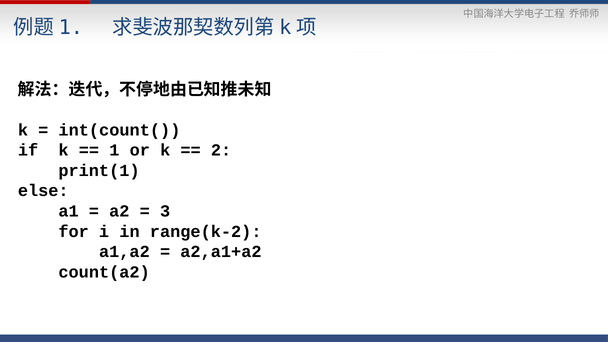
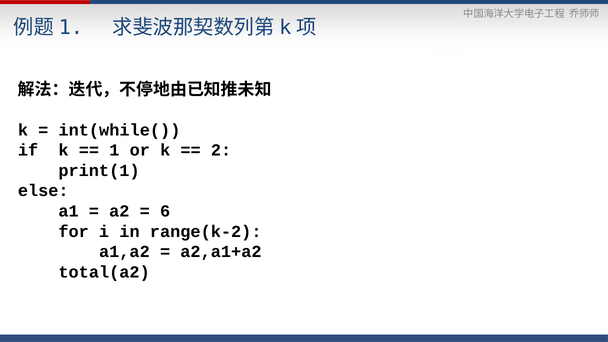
int(count(: int(count( -> int(while( (119, 130)
3: 3 -> 6 (165, 211)
count(a2: count(a2 -> total(a2 (104, 272)
